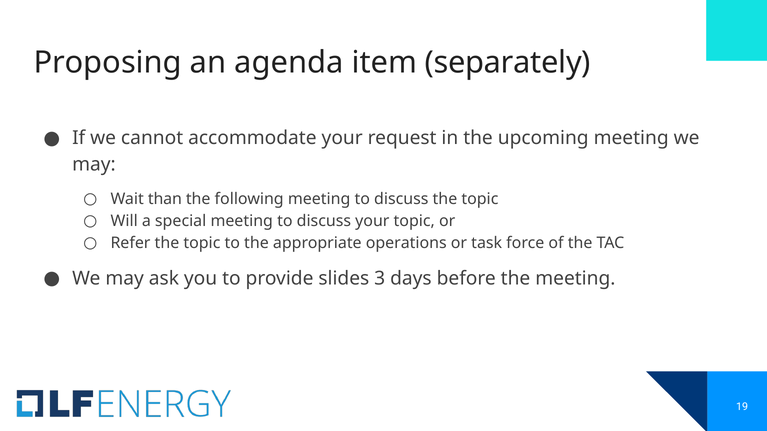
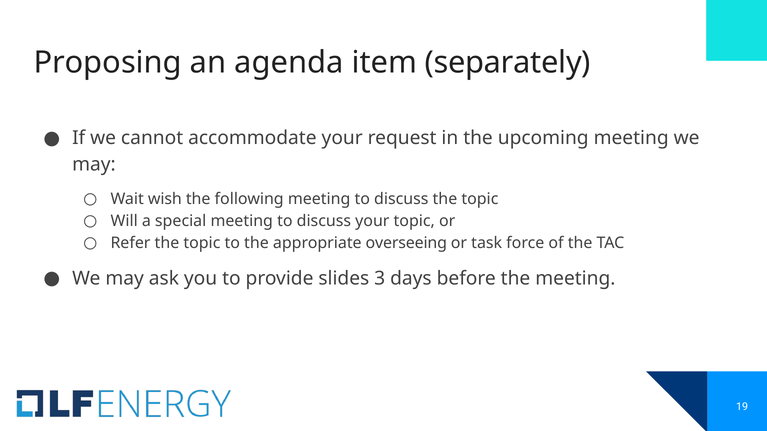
than: than -> wish (165, 199)
operations: operations -> overseeing (406, 243)
